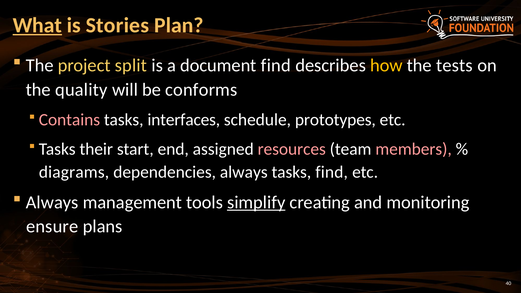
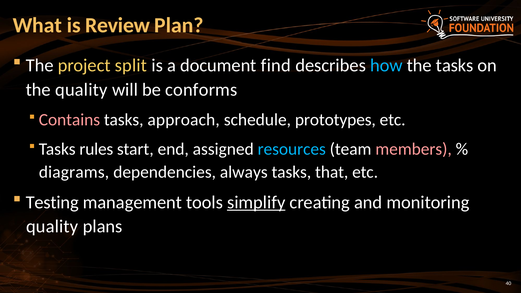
What underline: present -> none (37, 25)
Stories: Stories -> Review (118, 25)
how colour: yellow -> light blue (386, 65)
the tests: tests -> tasks (455, 65)
interfaces: interfaces -> approach (184, 120)
their: their -> rules (96, 149)
resources colour: pink -> light blue (292, 149)
tasks find: find -> that (332, 172)
Always: Always -> Testing (52, 202)
ensure: ensure -> quality (52, 227)
